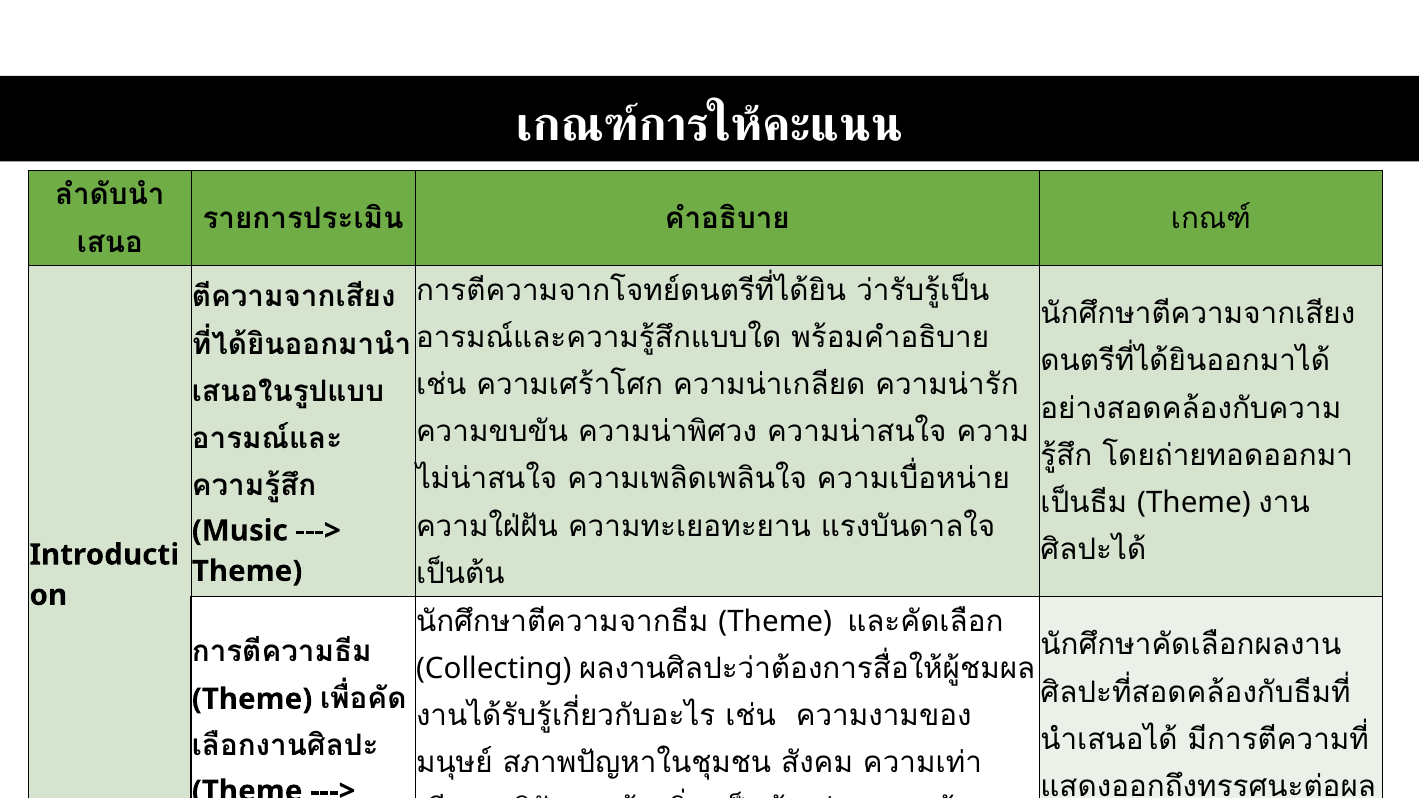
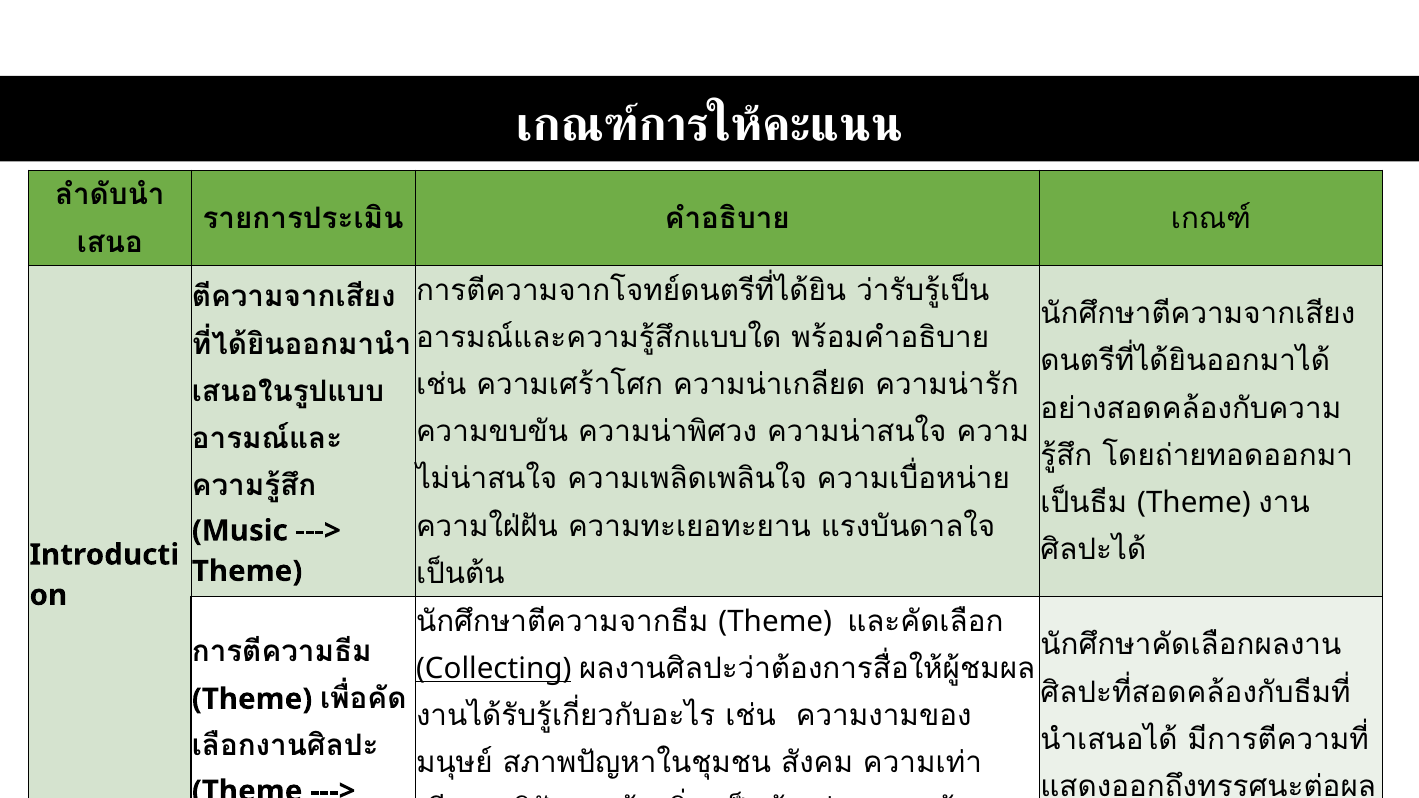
Collecting underline: none -> present (494, 669)
